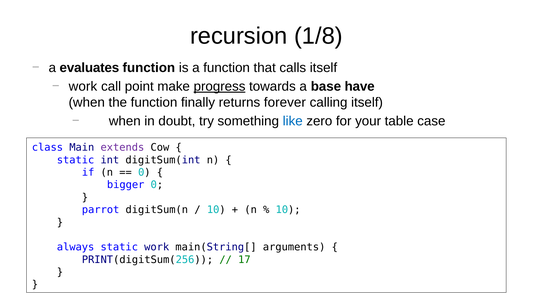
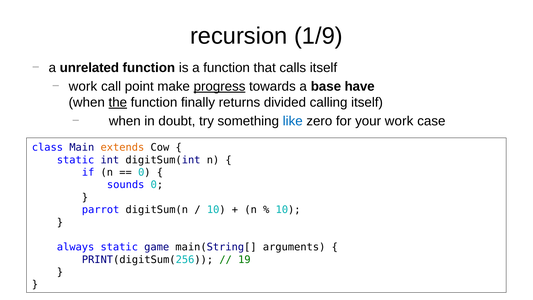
1/8: 1/8 -> 1/9 (318, 36)
evaluates: evaluates -> unrelated (89, 68)
the underline: none -> present (118, 102)
forever: forever -> divided (285, 102)
your table: table -> work (399, 121)
extends colour: purple -> orange (122, 147)
bigger: bigger -> sounds (126, 185)
static work: work -> game (157, 247)
17: 17 -> 19 (244, 259)
